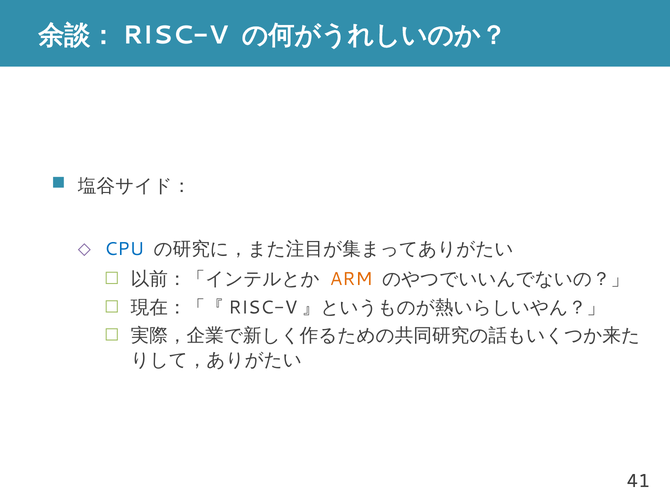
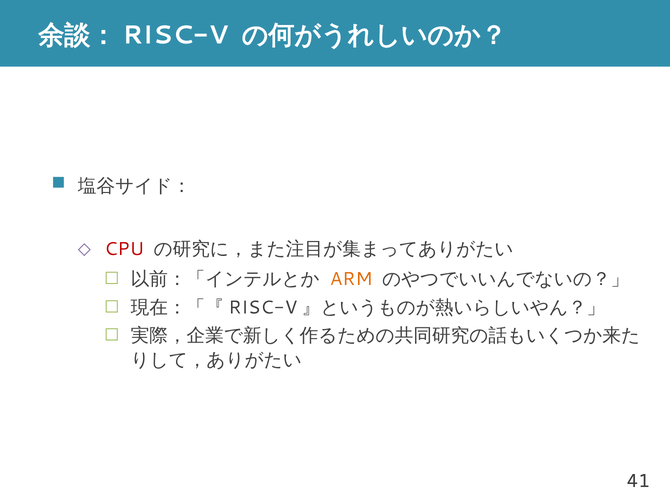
CPU colour: blue -> red (124, 249)
